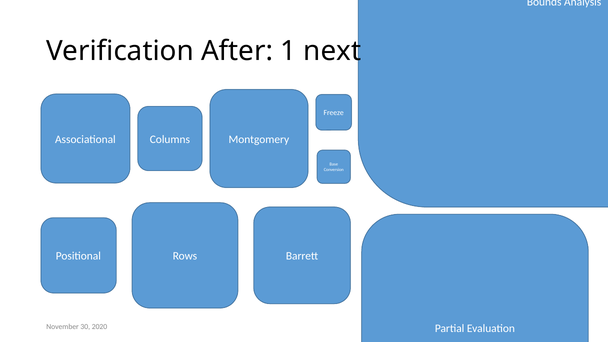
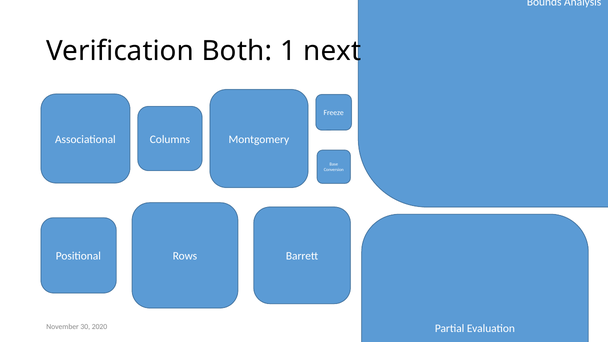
After: After -> Both (237, 51)
